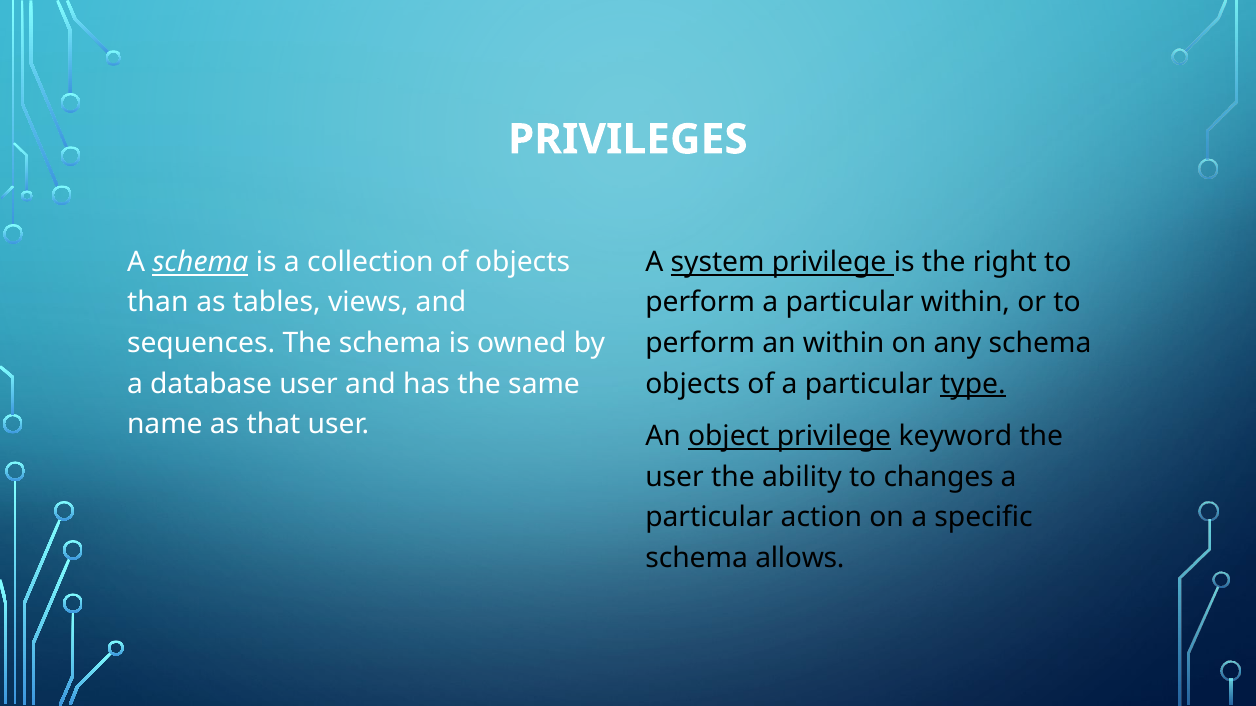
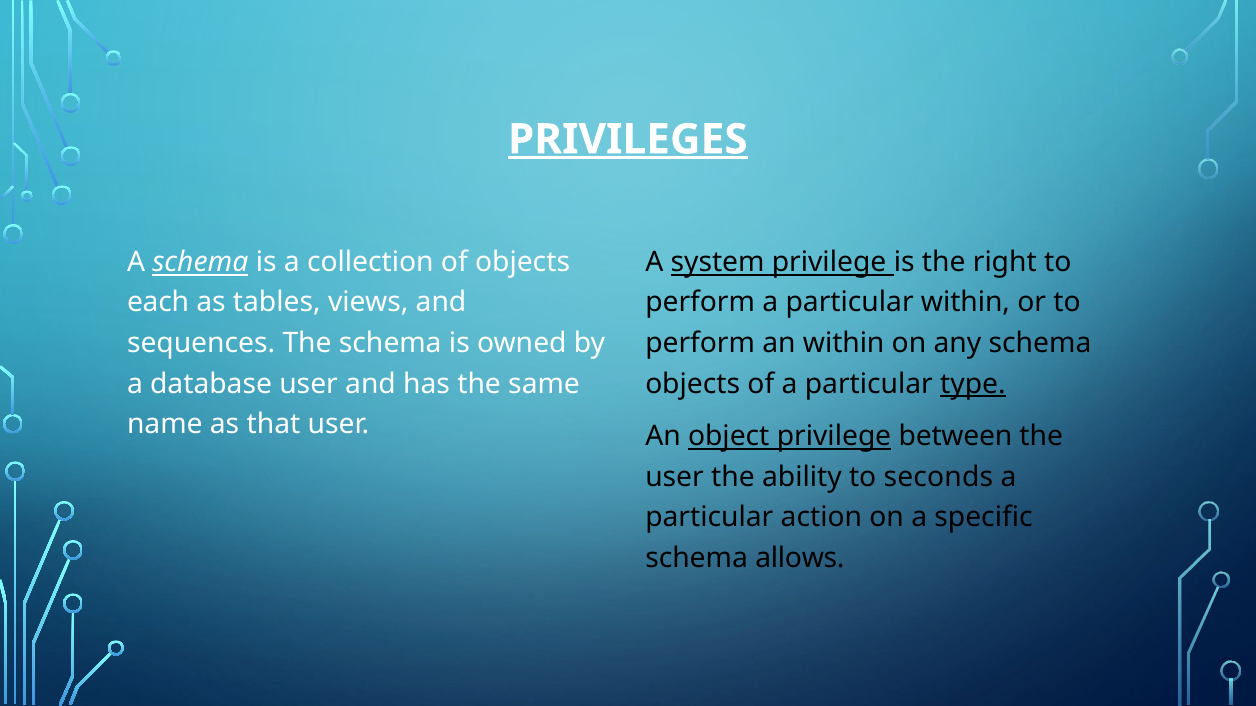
PRIVILEGES underline: none -> present (628, 140)
than: than -> each (158, 303)
keyword: keyword -> between (956, 437)
changes: changes -> seconds (938, 477)
